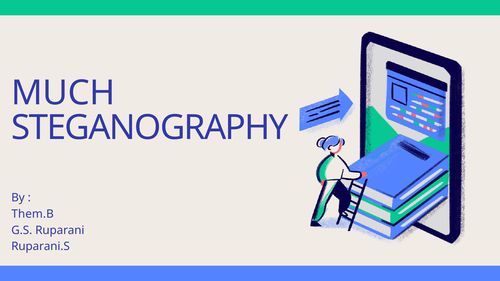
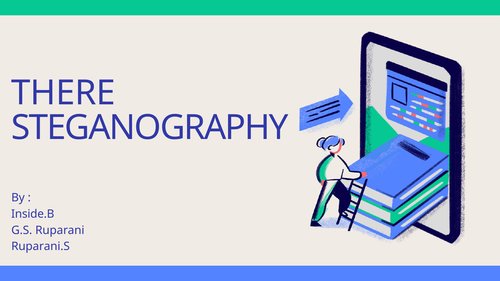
MUCH: MUCH -> THERE (63, 93)
Them.B: Them.B -> Inside.B (33, 214)
